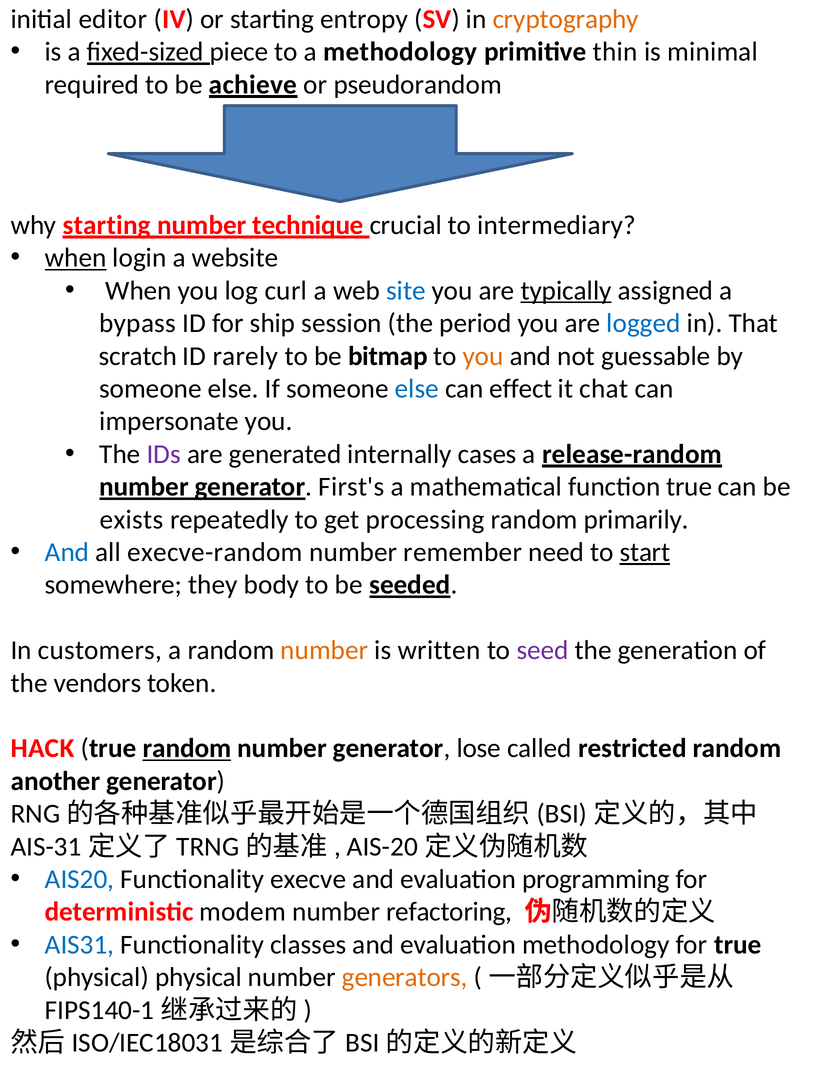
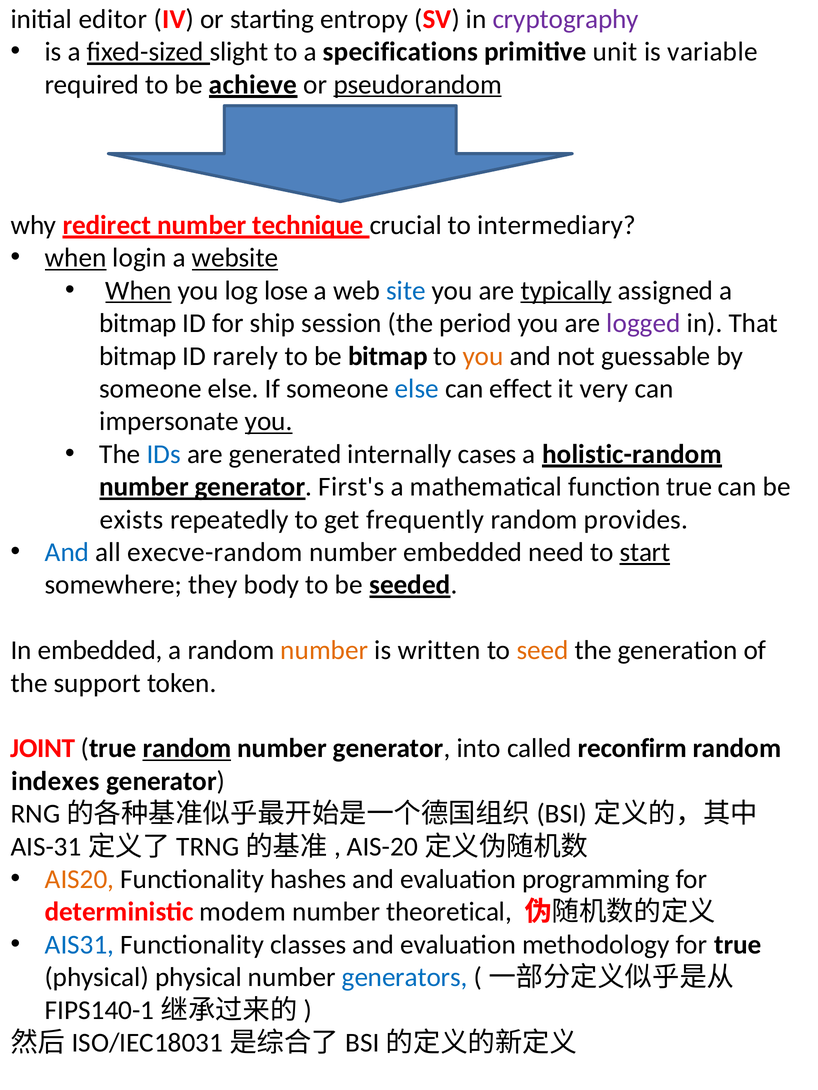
cryptography colour: orange -> purple (566, 19)
piece: piece -> slight (239, 52)
a methodology: methodology -> specifications (400, 52)
thin: thin -> unit (615, 52)
minimal: minimal -> variable (713, 52)
pseudorandom underline: none -> present (418, 85)
why starting: starting -> redirect (107, 225)
website underline: none -> present (235, 258)
When underline: none -> present (138, 291)
curl: curl -> lose (286, 291)
bypass: bypass -> bitmap (138, 324)
logged colour: blue -> purple (644, 324)
scratch: scratch -> bitmap (138, 356)
chat: chat -> very (604, 389)
you underline: none -> present (269, 422)
IDs colour: purple -> blue (164, 454)
release-random: release-random -> holistic-random (632, 454)
get processing: processing -> frequently (425, 520)
primarily: primarily -> provides (636, 520)
number remember: remember -> embedded (463, 553)
In customers: customers -> embedded (100, 651)
seed colour: purple -> orange (543, 651)
vendors: vendors -> support (97, 683)
HACK: HACK -> JOINT (43, 749)
lose: lose -> into (479, 749)
restricted: restricted -> reconfirm (632, 749)
another: another -> indexes (55, 782)
AIS20 colour: blue -> orange (80, 880)
execve: execve -> hashes (308, 880)
refactoring: refactoring -> theoretical (449, 912)
generators colour: orange -> blue (405, 978)
